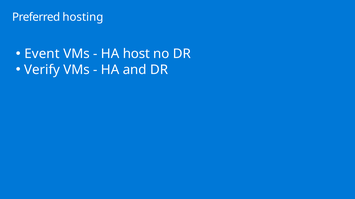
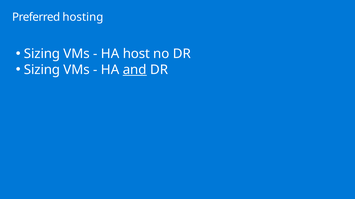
Event: Event -> Sizing (42, 54)
Verify: Verify -> Sizing (42, 70)
and underline: none -> present (135, 70)
